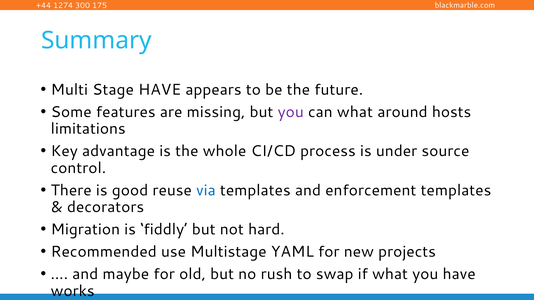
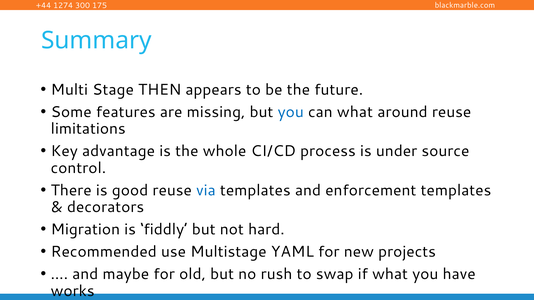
Stage HAVE: HAVE -> THEN (160, 90)
you colour: purple -> blue (291, 112)
around hosts: hosts -> reuse (452, 112)
